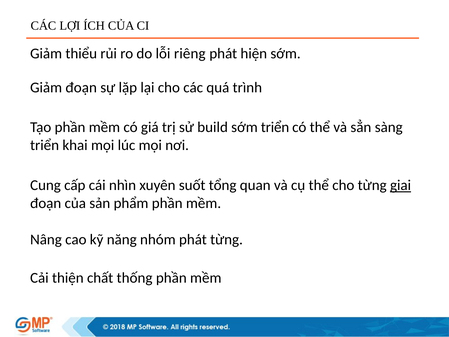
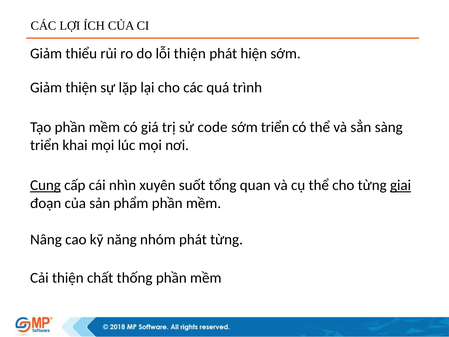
lỗi riêng: riêng -> thiện (190, 53)
Giảm đoạn: đoạn -> thiện (81, 87)
build: build -> code (213, 127)
Cung underline: none -> present (45, 185)
